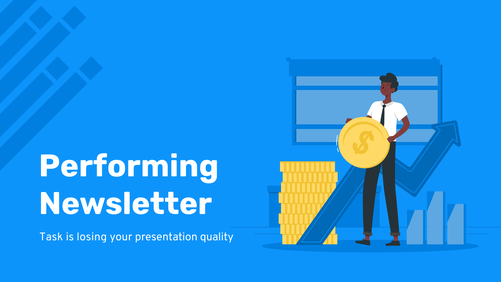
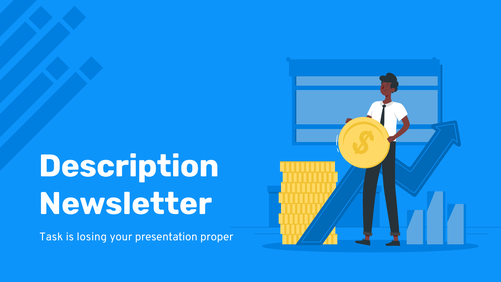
Performing: Performing -> Description (129, 166)
quality: quality -> proper (217, 237)
